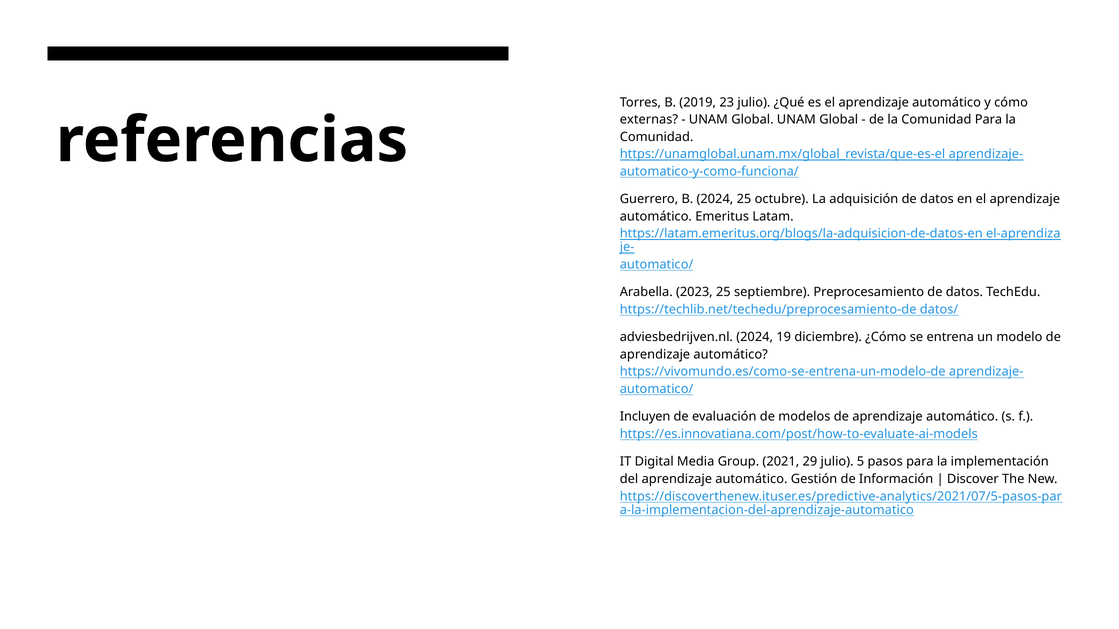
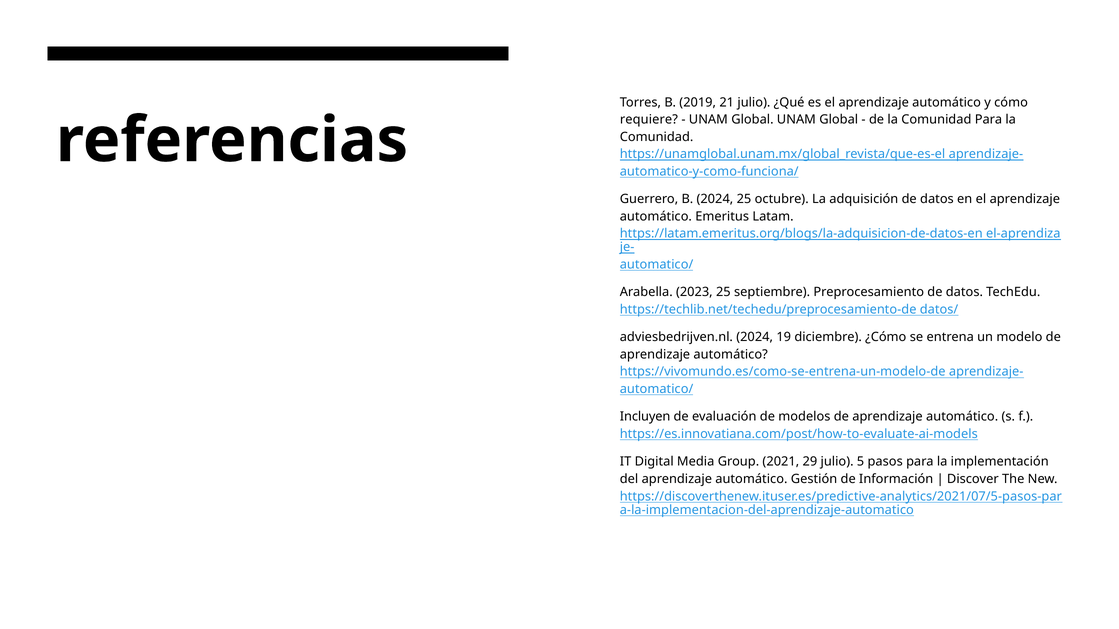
23: 23 -> 21 (727, 102)
externas: externas -> requiere (649, 120)
